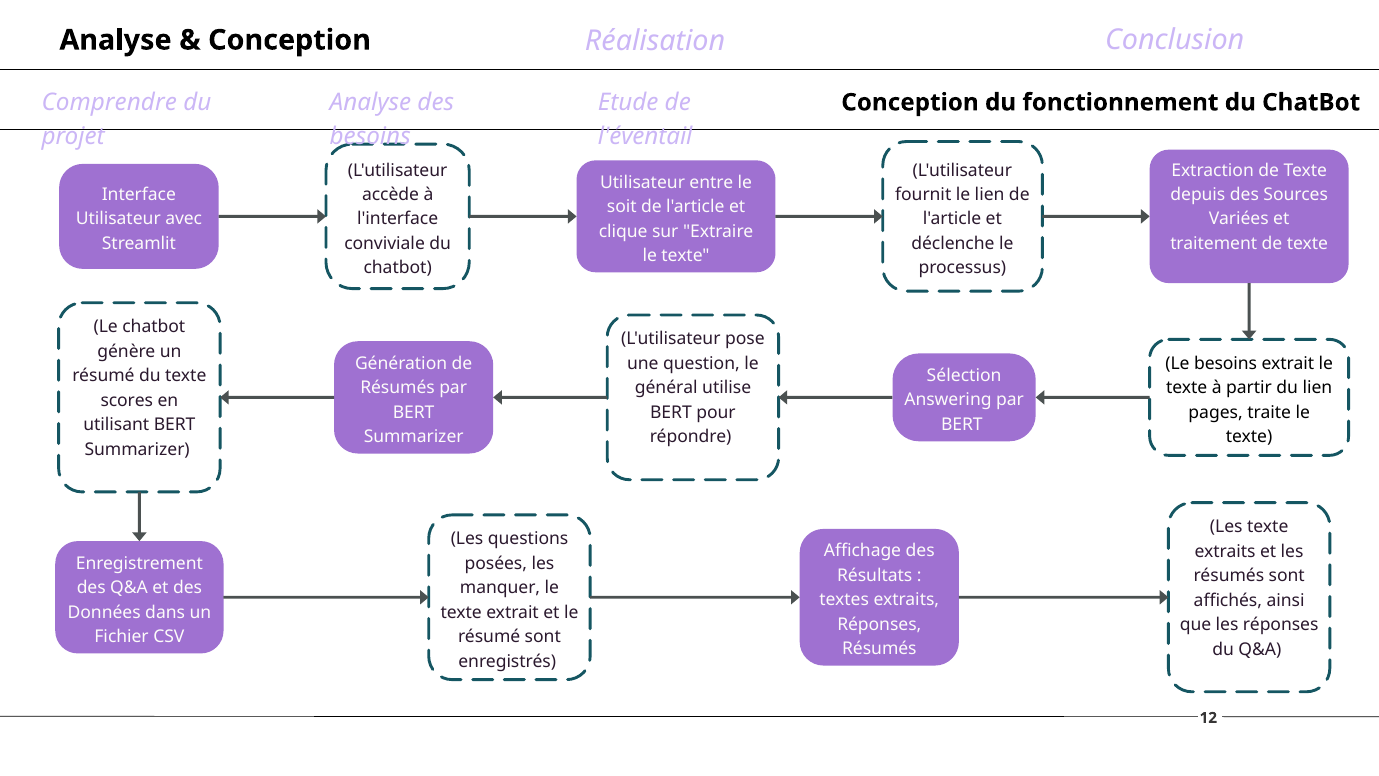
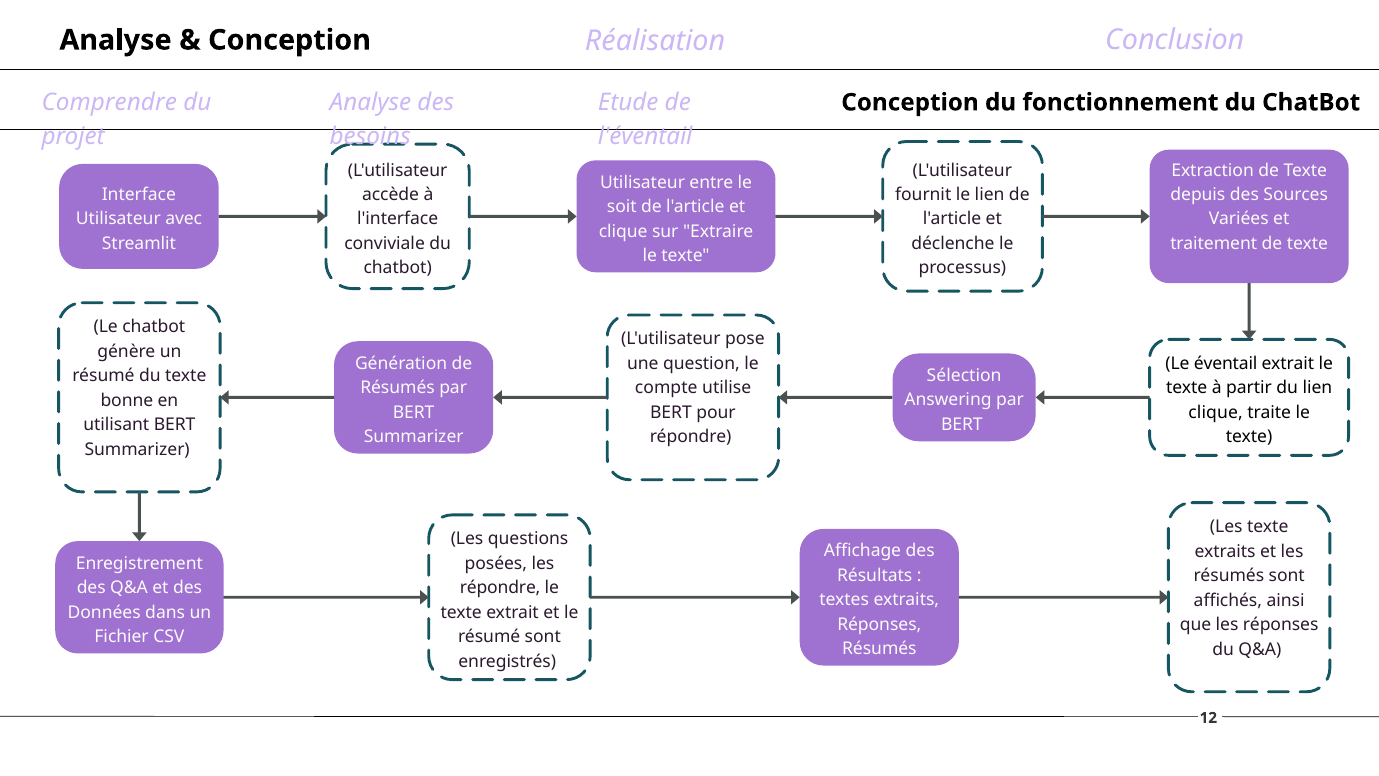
Le besoins: besoins -> éventail (1226, 363)
général: général -> compte (666, 388)
scores: scores -> bonne (127, 400)
pages: pages -> clique (1216, 412)
manquer: manquer -> répondre (500, 588)
